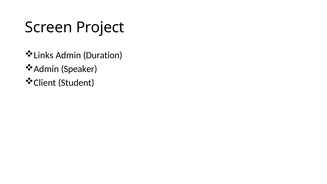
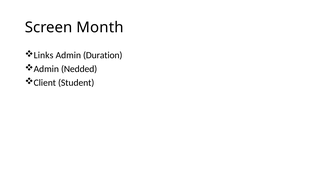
Project: Project -> Month (100, 27)
Speaker: Speaker -> Nedded (79, 69)
